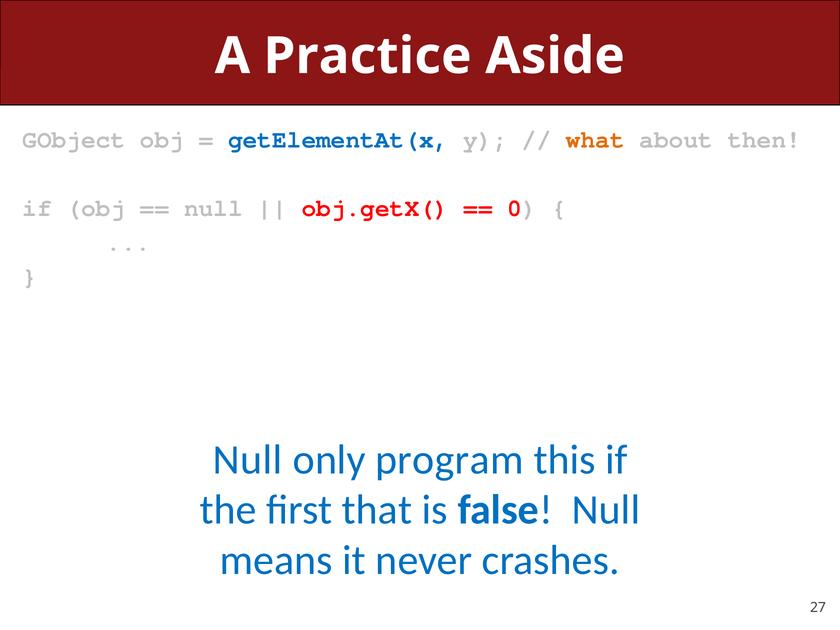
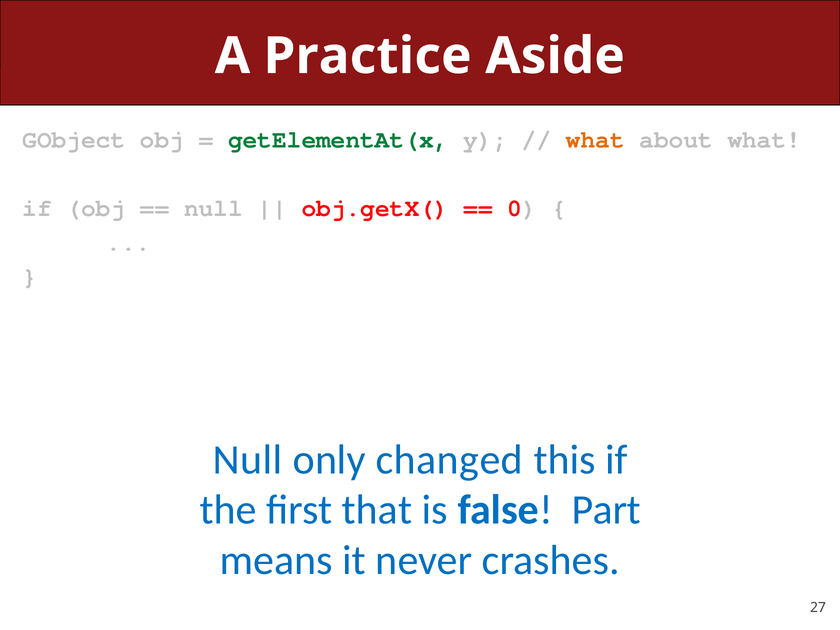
getElementAt(x colour: blue -> green (338, 140)
about then: then -> what (764, 140)
program: program -> changed (449, 460)
false Null: Null -> Part (606, 510)
